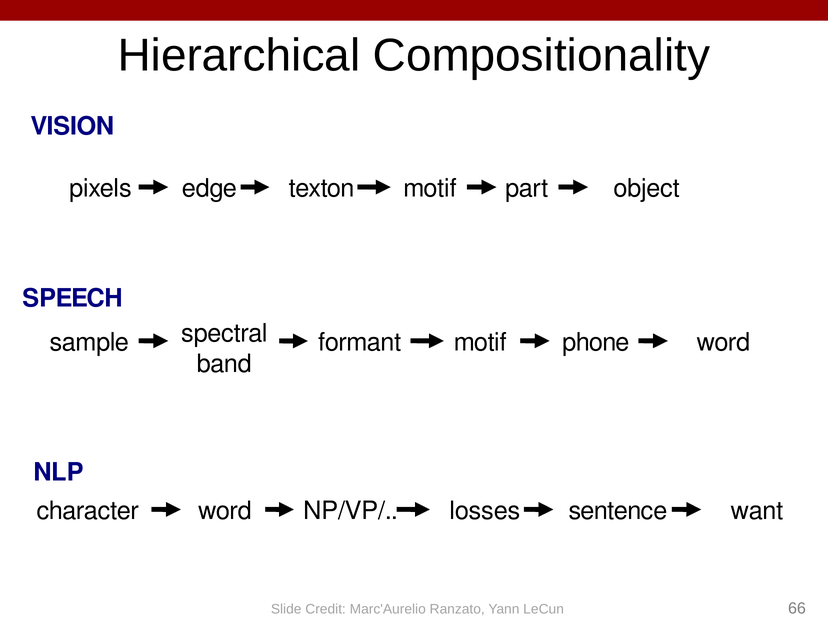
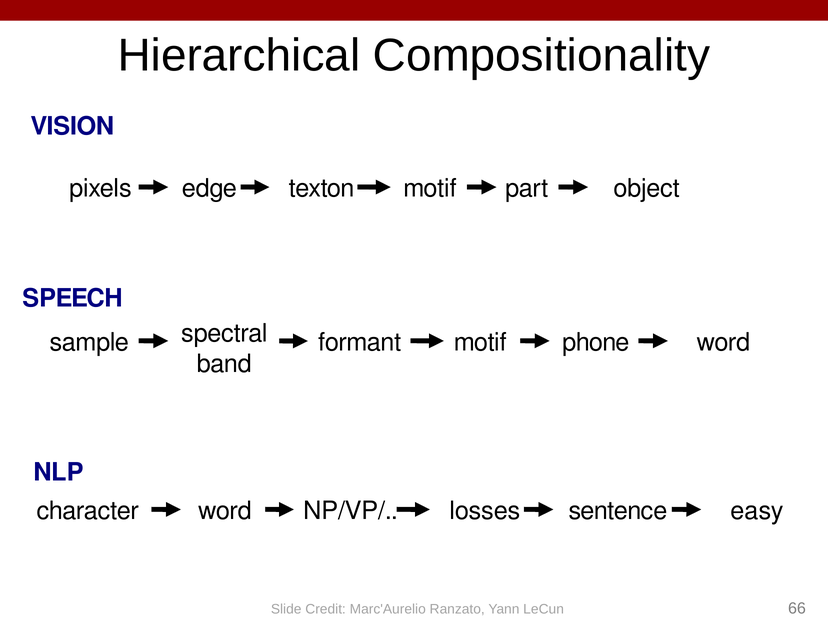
want: want -> easy (757, 511)
